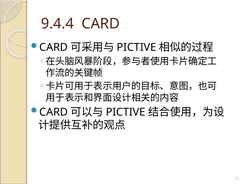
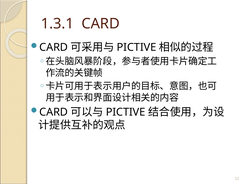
9.4.4: 9.4.4 -> 1.3.1 (57, 24)
